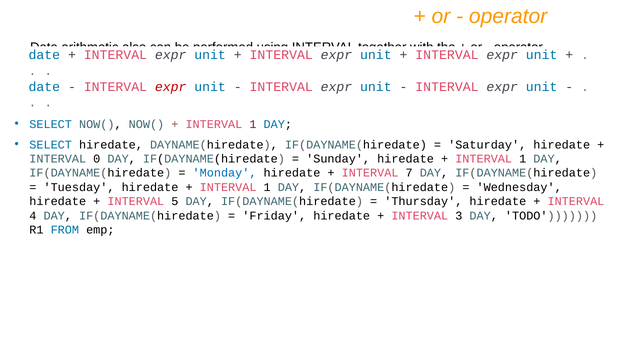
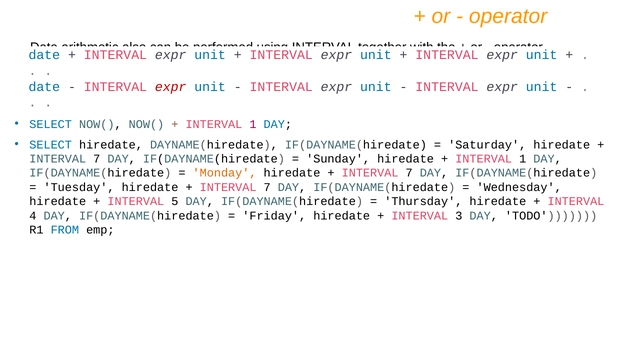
0: 0 -> 7 (97, 159)
Monday colour: blue -> orange (225, 173)
1: 1 -> 7 (267, 187)
